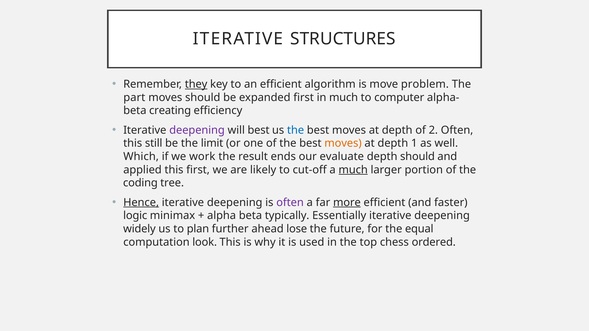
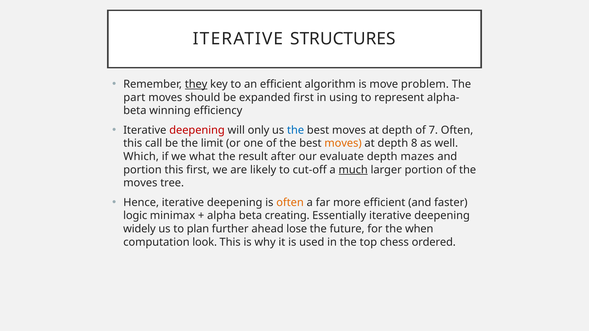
in much: much -> using (344, 98)
computer: computer -> represent (399, 98)
creating: creating -> winning (170, 111)
deepening colour: purple -> red (197, 130)
will best: best -> only (259, 130)
2: 2 -> 7 (433, 130)
still: still -> call (154, 143)
1: 1 -> 8 (414, 143)
work: work -> what (202, 157)
ends: ends -> after (283, 157)
depth should: should -> mazes (417, 157)
applied: applied -> portion (142, 170)
coding: coding -> moves (140, 183)
Hence underline: present -> none (141, 203)
often colour: purple -> orange (290, 203)
more underline: present -> none (347, 203)
typically: typically -> creating (287, 216)
equal: equal -> when (419, 229)
